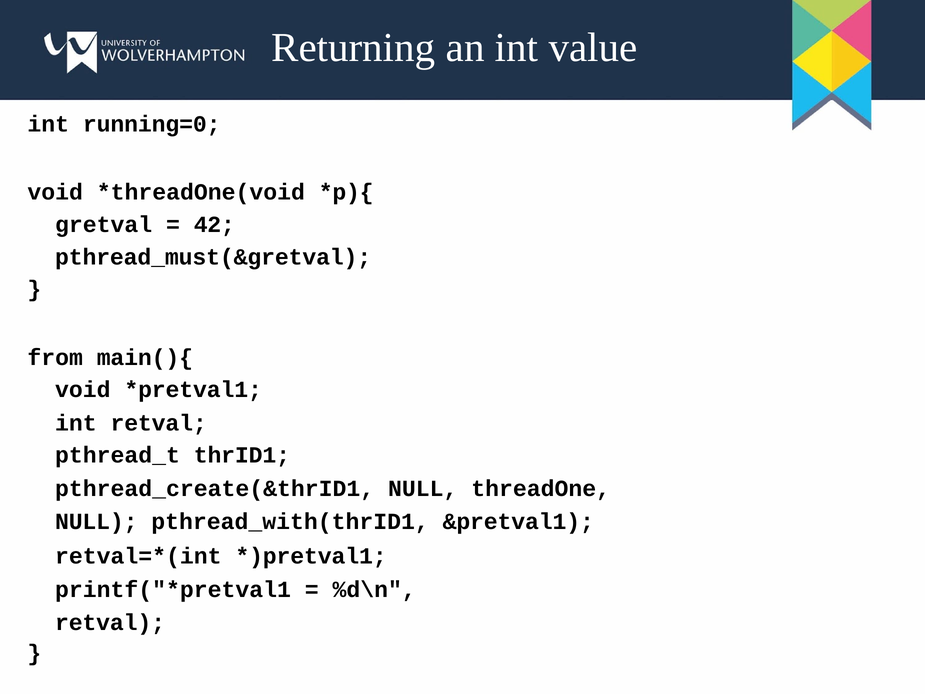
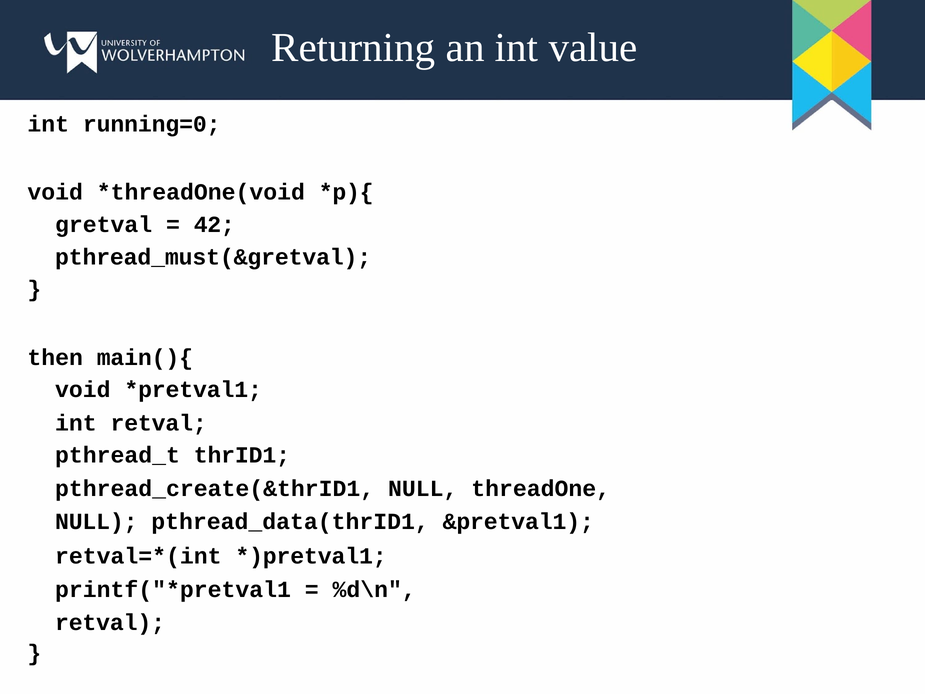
from: from -> then (55, 358)
pthread_with(thrID1: pthread_with(thrID1 -> pthread_data(thrID1 (290, 522)
